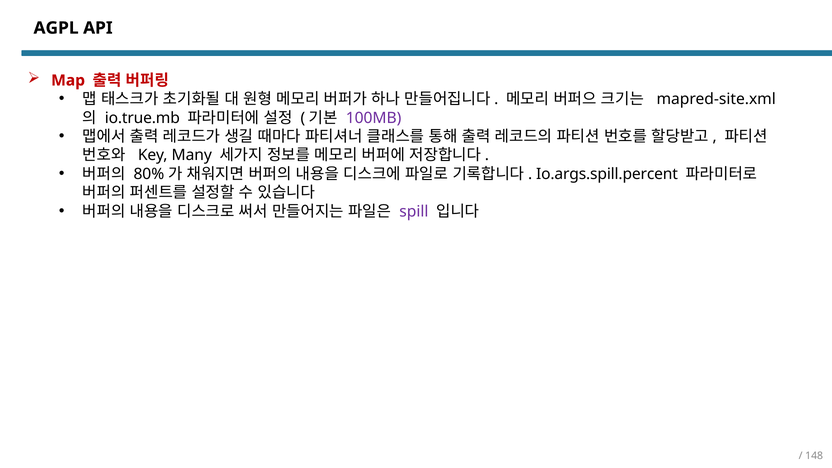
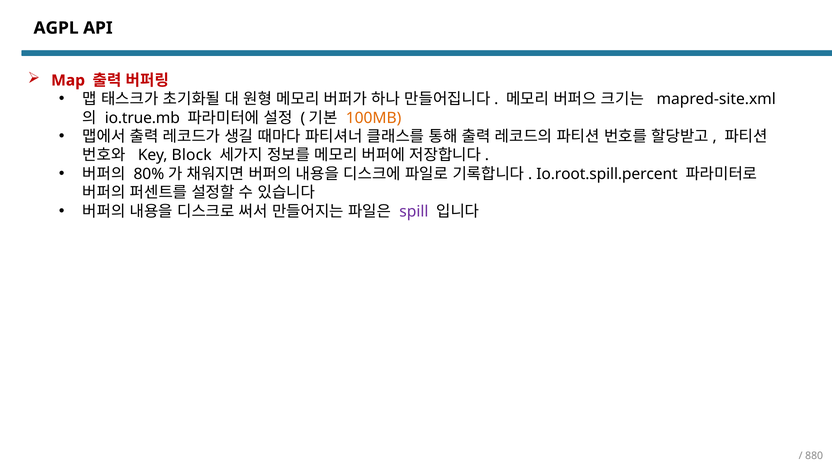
100MB colour: purple -> orange (374, 118)
Many: Many -> Block (192, 155)
Io.args.spill.percent: Io.args.spill.percent -> Io.root.spill.percent (607, 174)
148: 148 -> 880 (814, 456)
